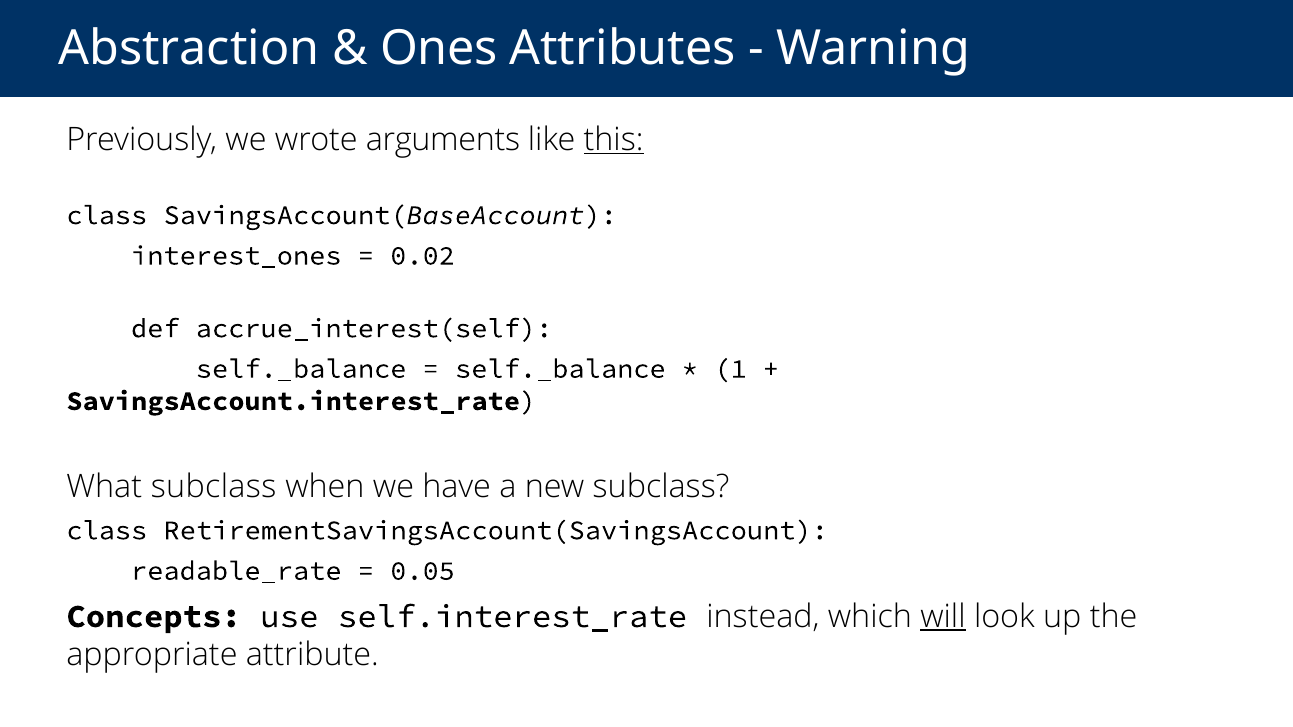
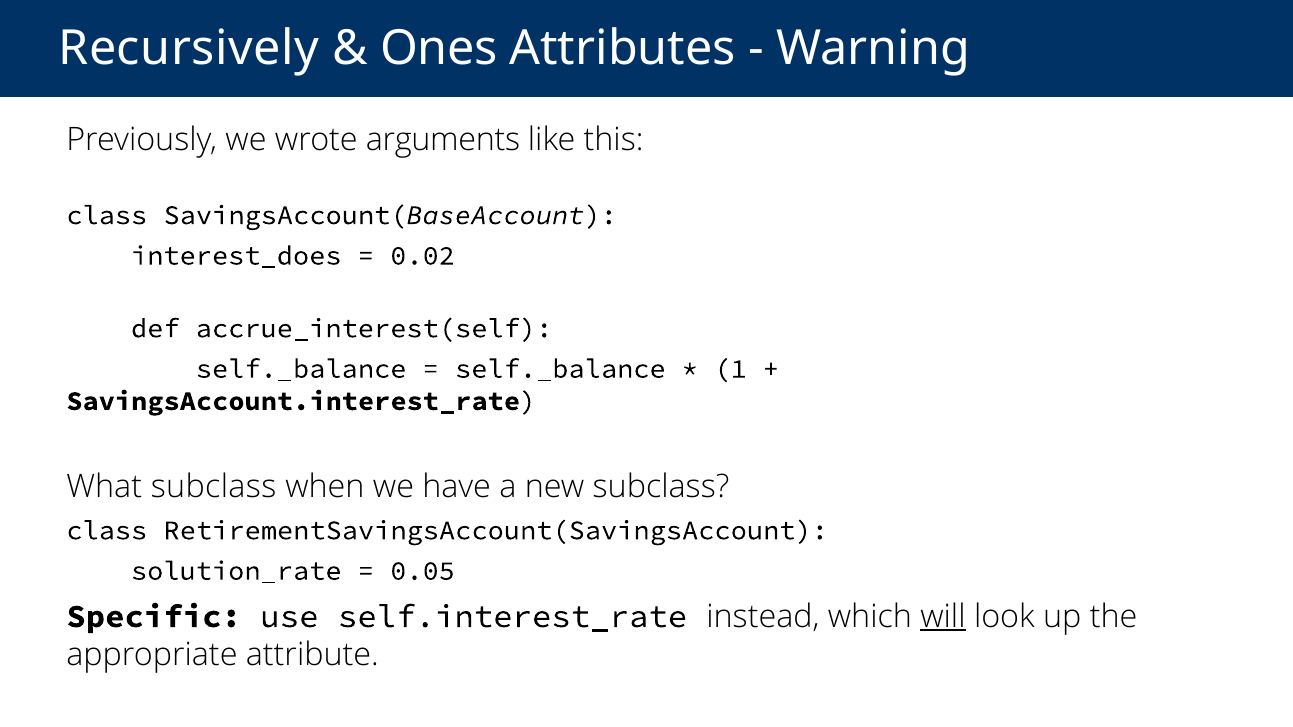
Abstraction: Abstraction -> Recursively (189, 48)
this underline: present -> none (614, 140)
interest_ones: interest_ones -> interest_does (236, 256)
readable_rate: readable_rate -> solution_rate (236, 571)
Concepts: Concepts -> Specific (154, 617)
